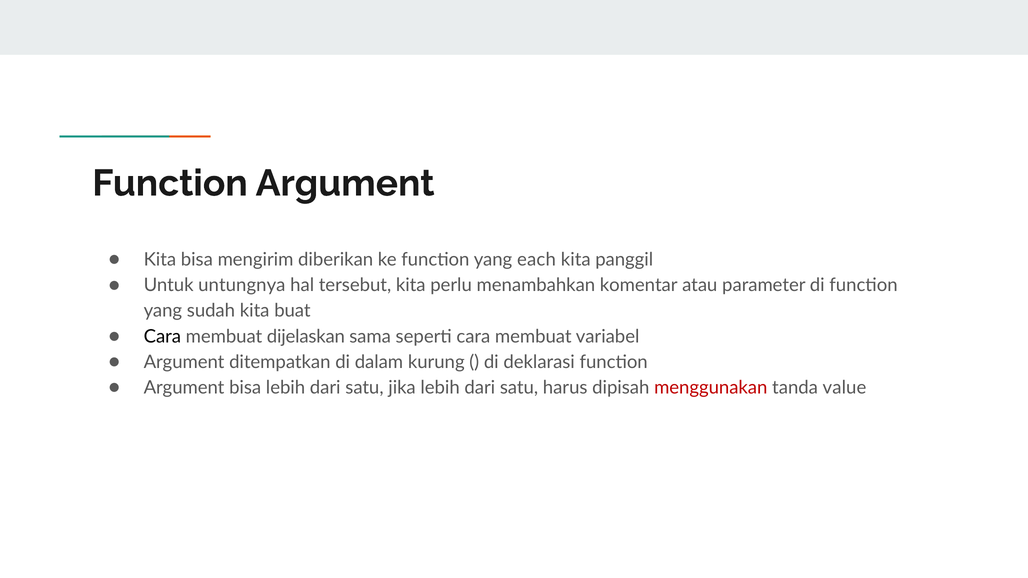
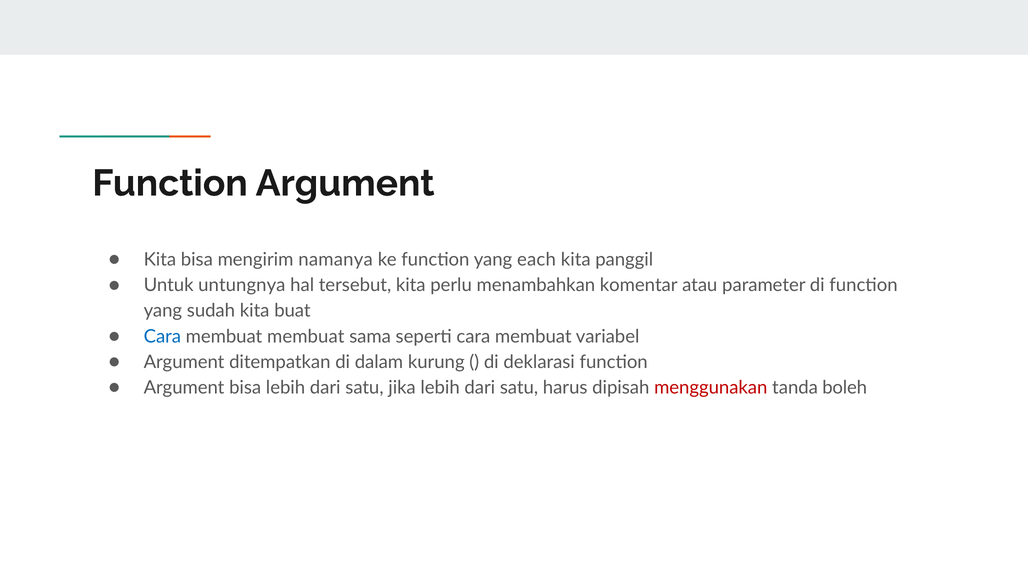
diberikan: diberikan -> namanya (336, 260)
Cara colour: black -> blue (162, 337)
membuat dijelaskan: dijelaskan -> membuat (306, 337)
value: value -> boleh (845, 388)
